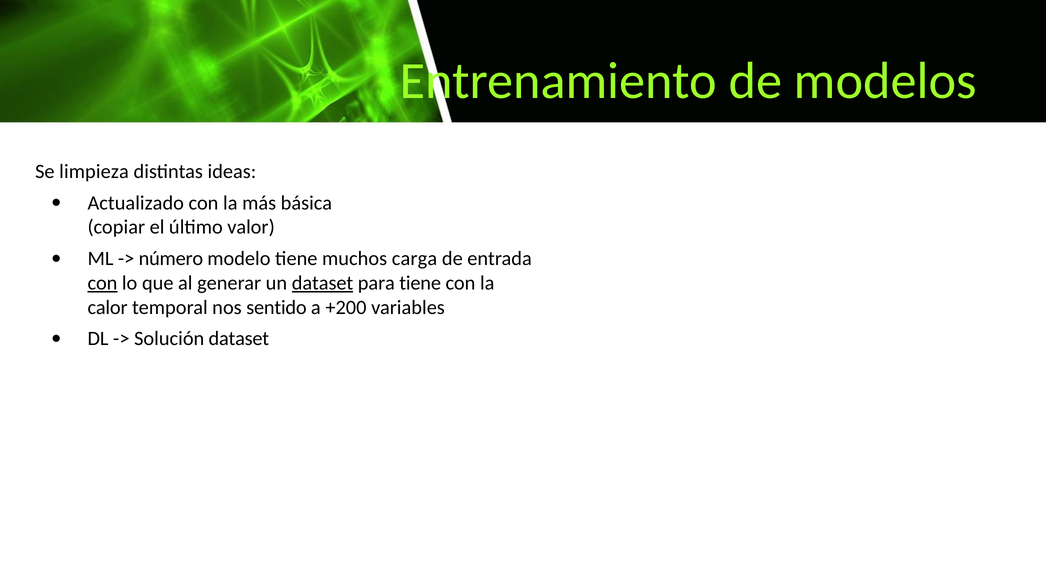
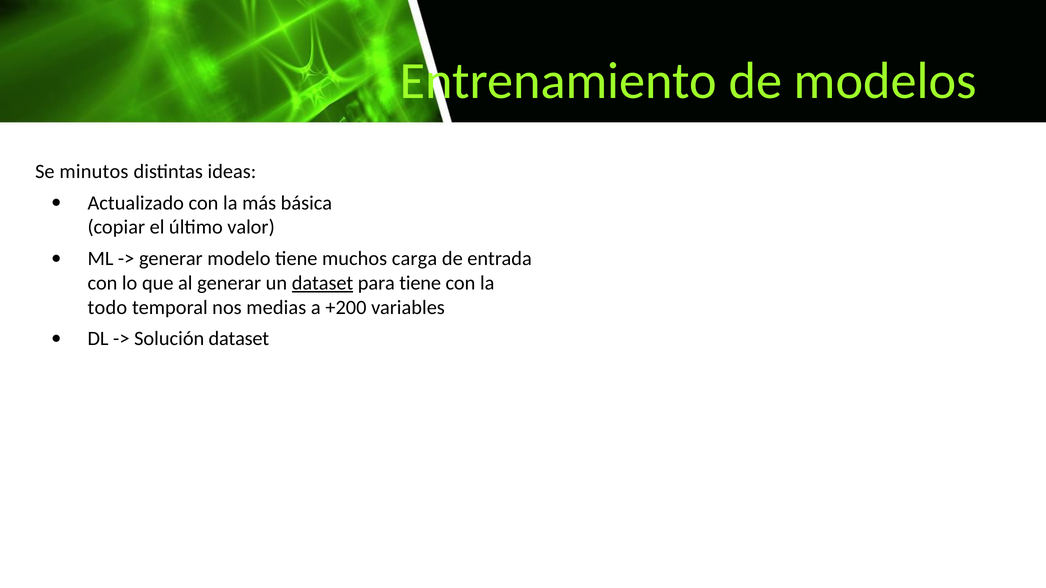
limpieza: limpieza -> minutos (94, 172)
número: número -> generar (171, 259)
con underline: present -> none (102, 283)
calor: calor -> todo (107, 308)
sentido: sentido -> medias (276, 308)
